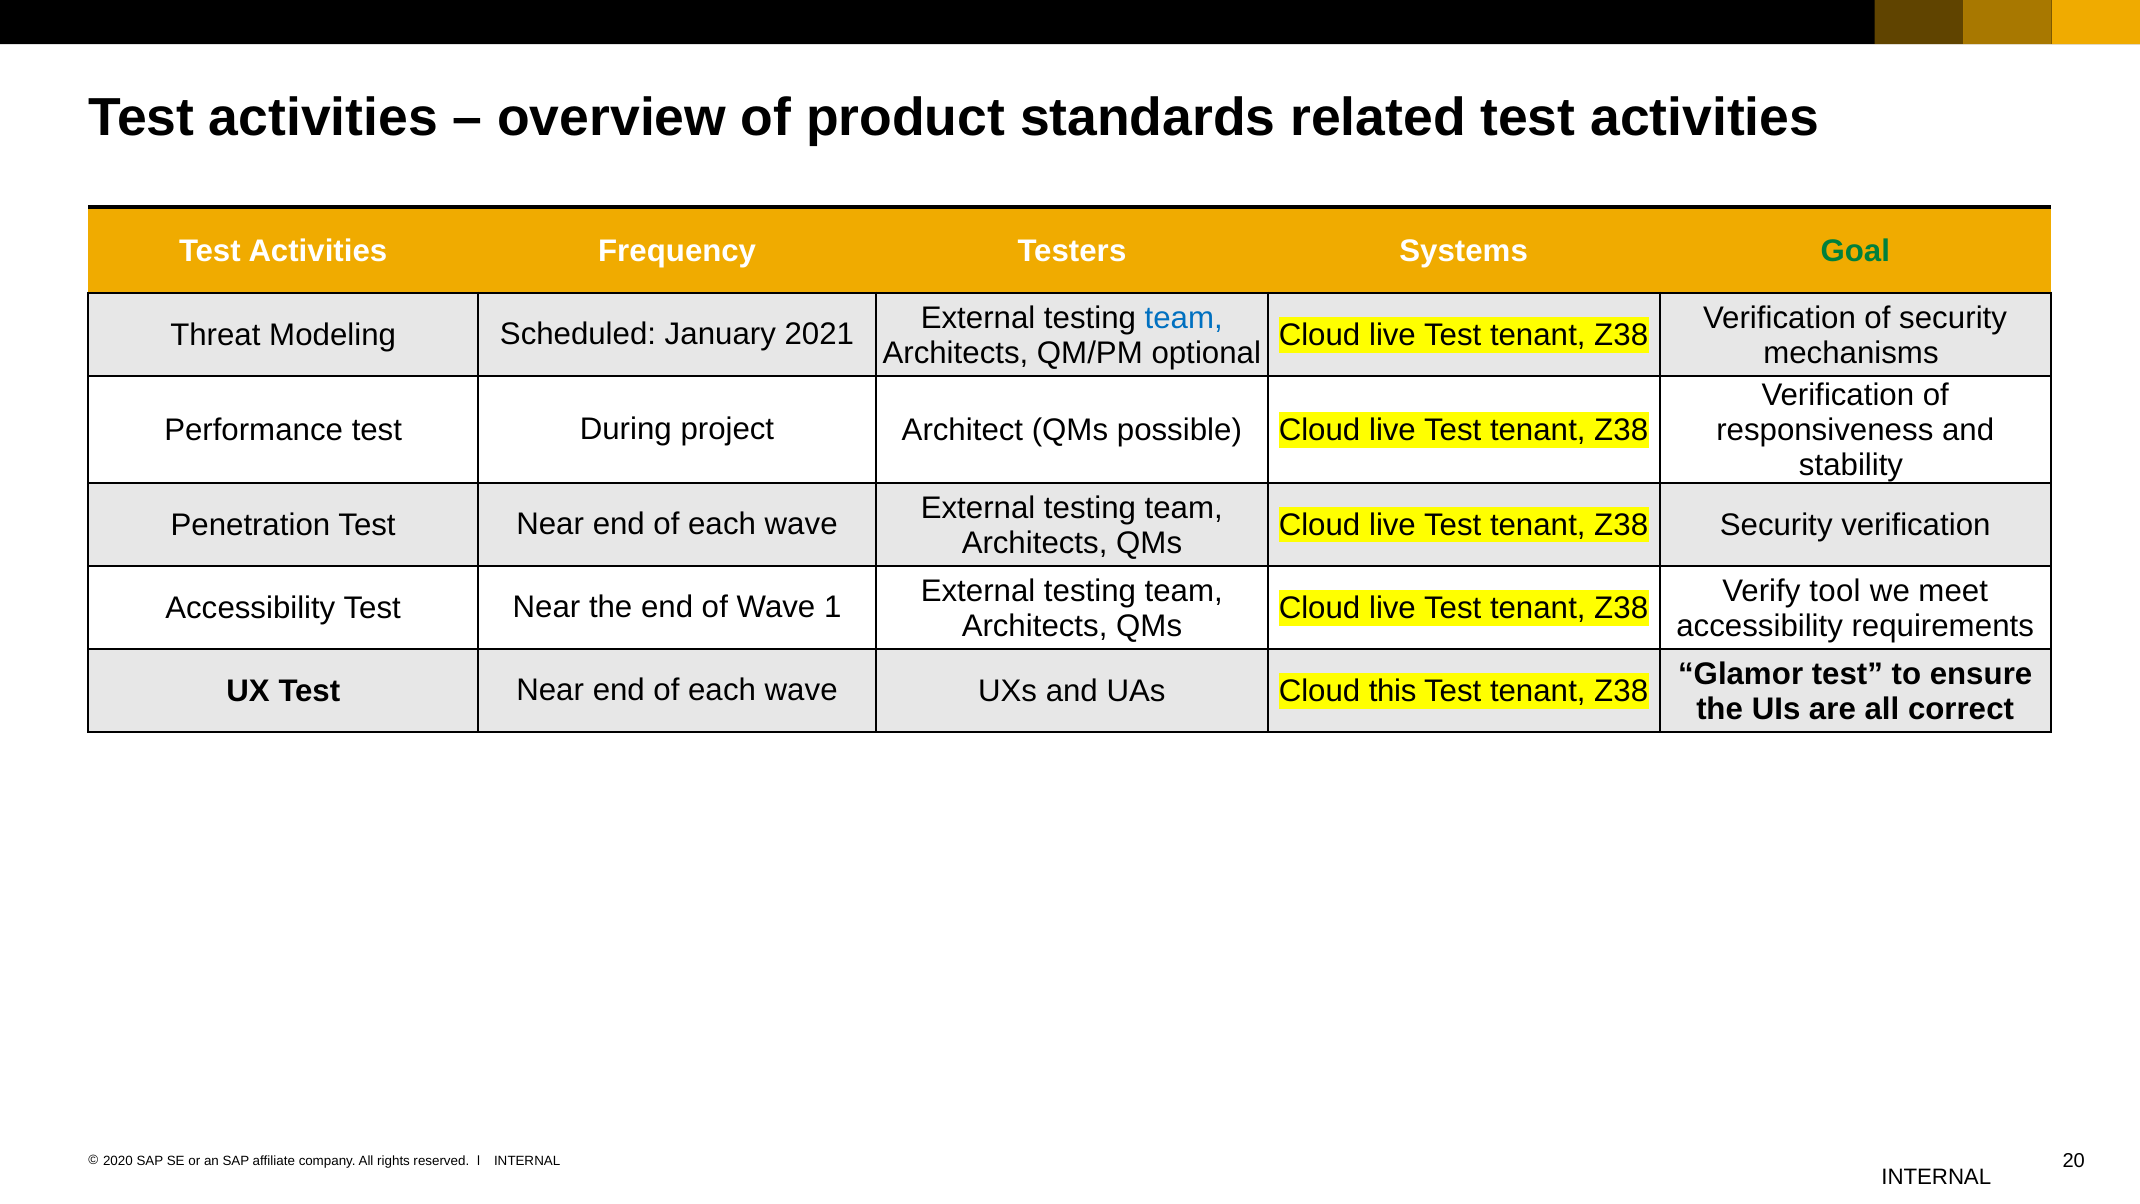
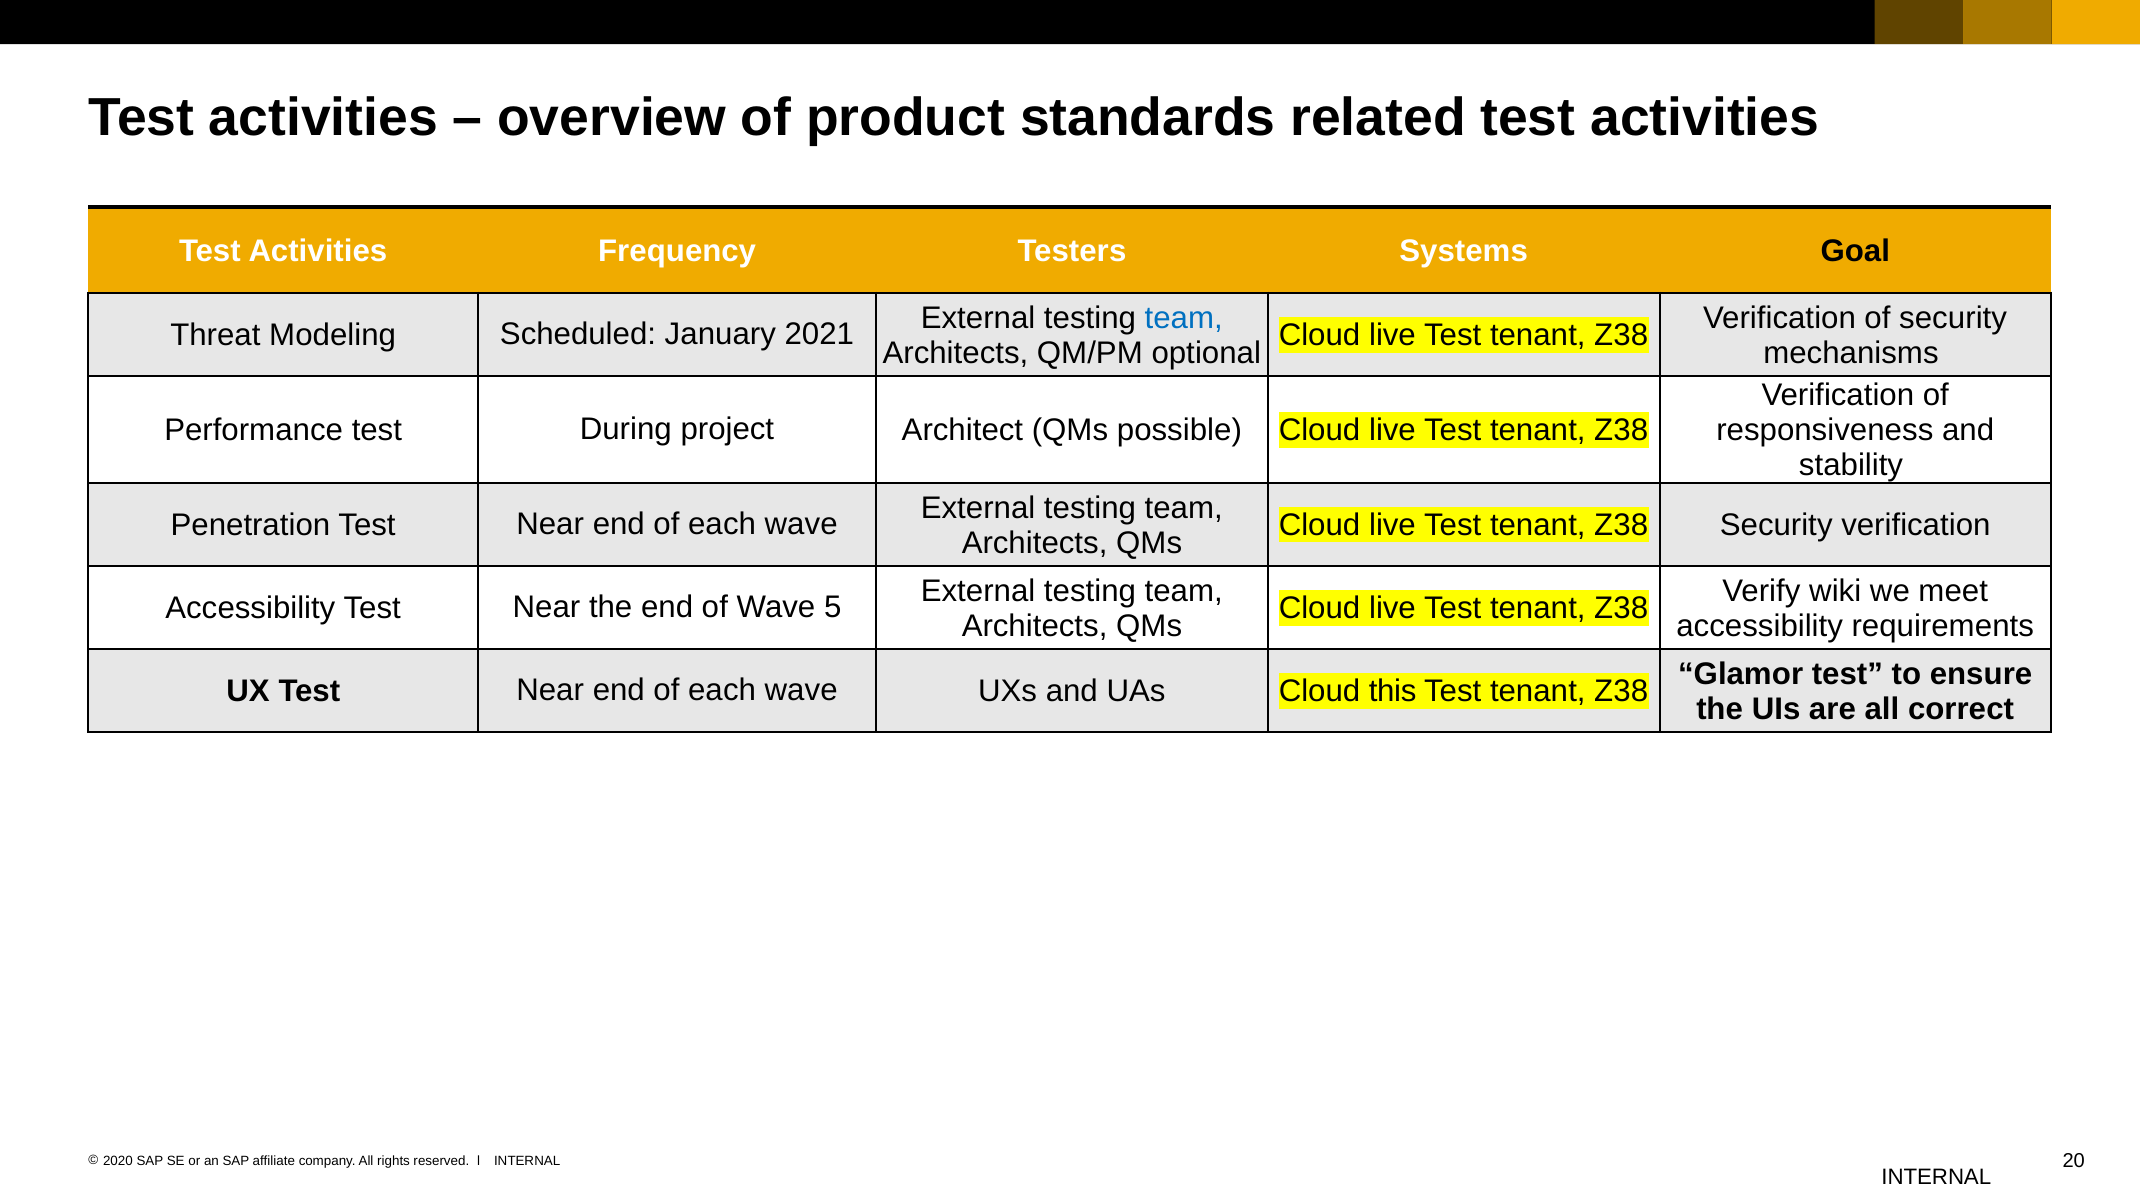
Goal colour: green -> black (1855, 251)
tool: tool -> wiki (1835, 591)
1: 1 -> 5 (833, 607)
